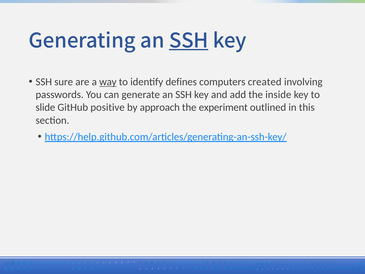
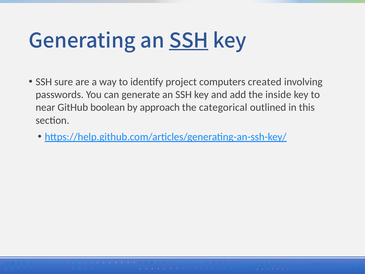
way underline: present -> none (108, 82)
defines: defines -> project (181, 82)
slide: slide -> near (45, 107)
positive: positive -> boolean (108, 107)
experiment: experiment -> categorical (223, 107)
